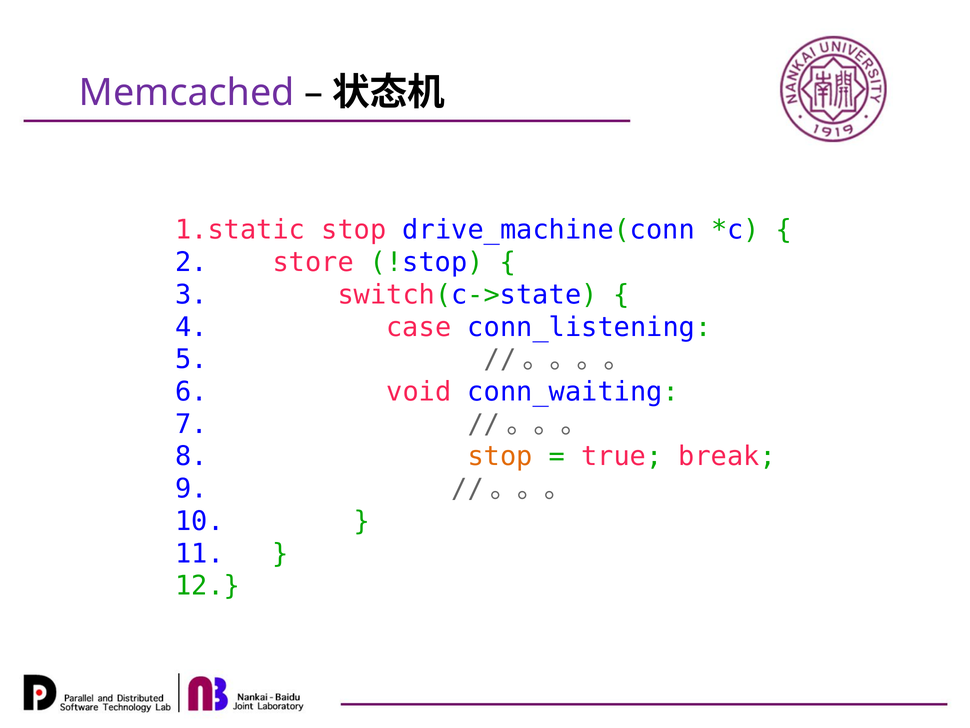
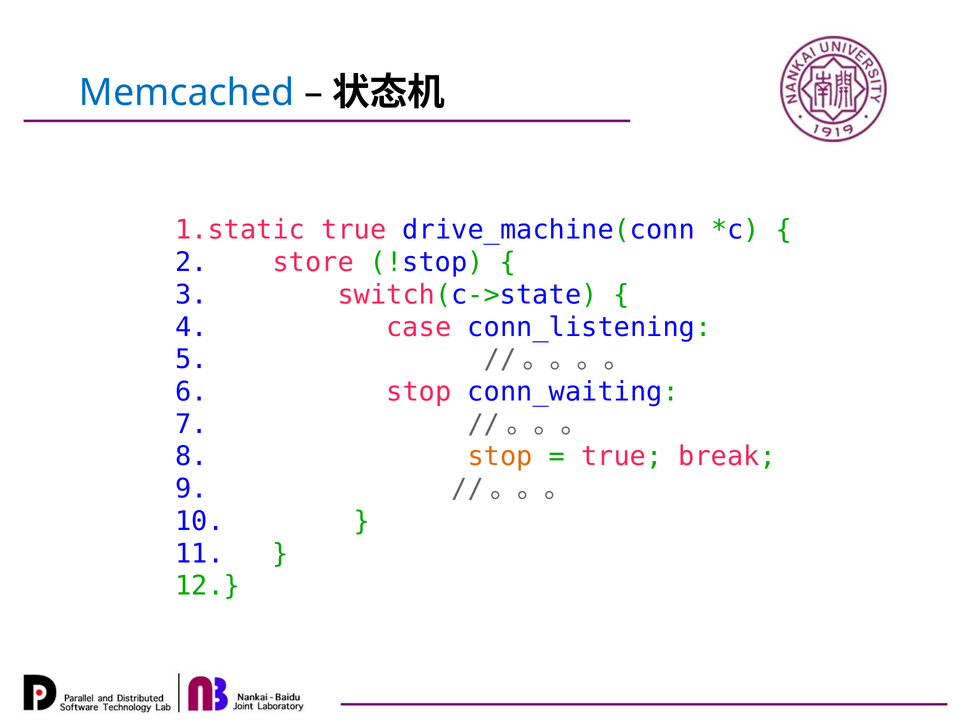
Memcached colour: purple -> blue (187, 93)
stop: stop -> true (354, 230)
void: void -> stop (419, 392)
